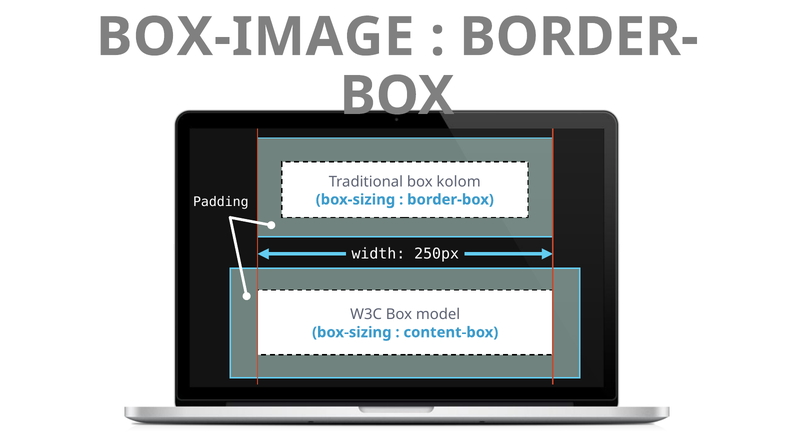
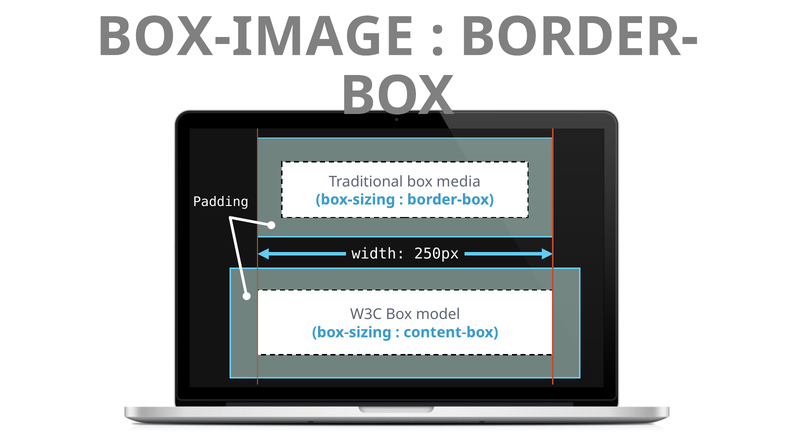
kolom: kolom -> media (459, 182)
